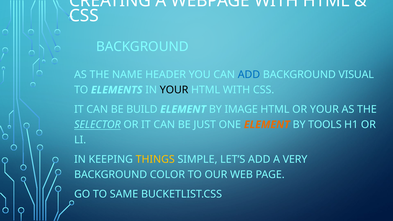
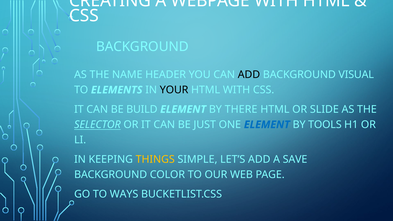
ADD colour: blue -> black (249, 75)
IMAGE: IMAGE -> THERE (241, 109)
OR YOUR: YOUR -> SLIDE (324, 109)
ELEMENT colour: orange -> blue (267, 125)
VERY: VERY -> SAVE (295, 159)
SAME: SAME -> WAYS (124, 194)
